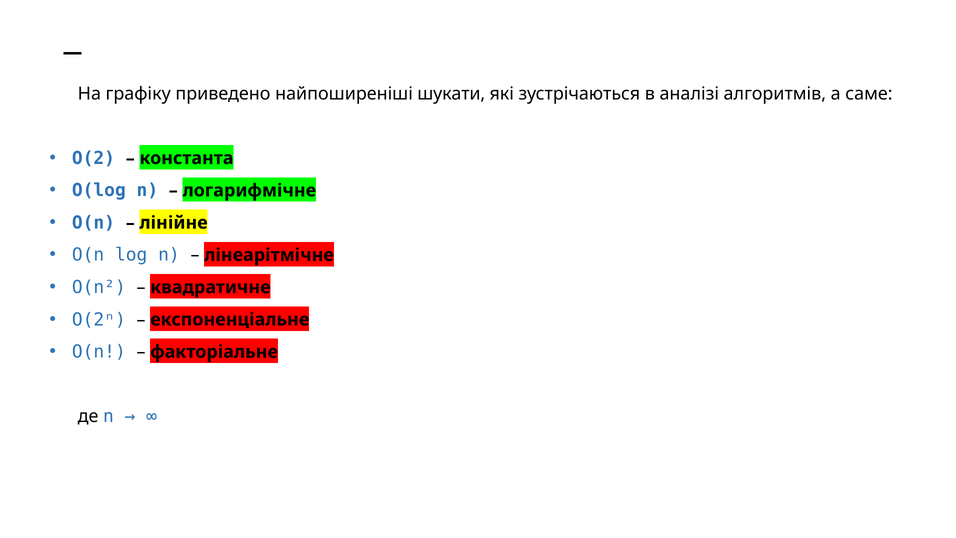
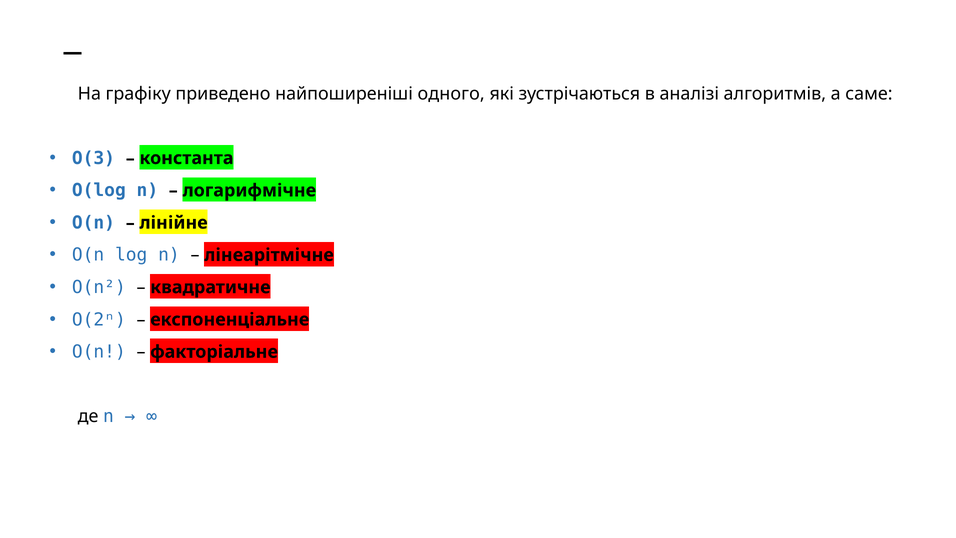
шукати: шукати -> одного (451, 94)
O(2: O(2 -> O(3 (93, 158)
